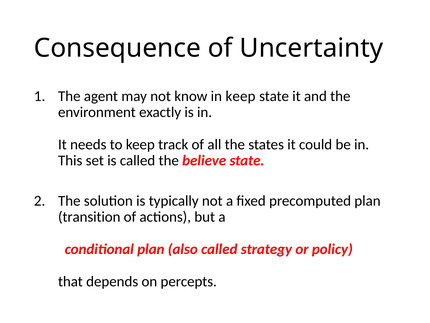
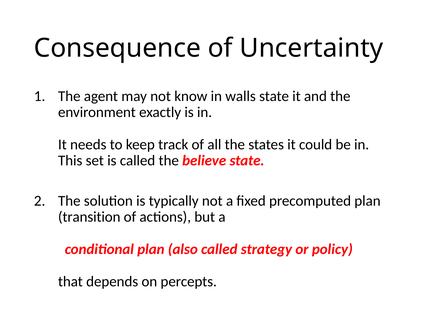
in keep: keep -> walls (241, 96)
